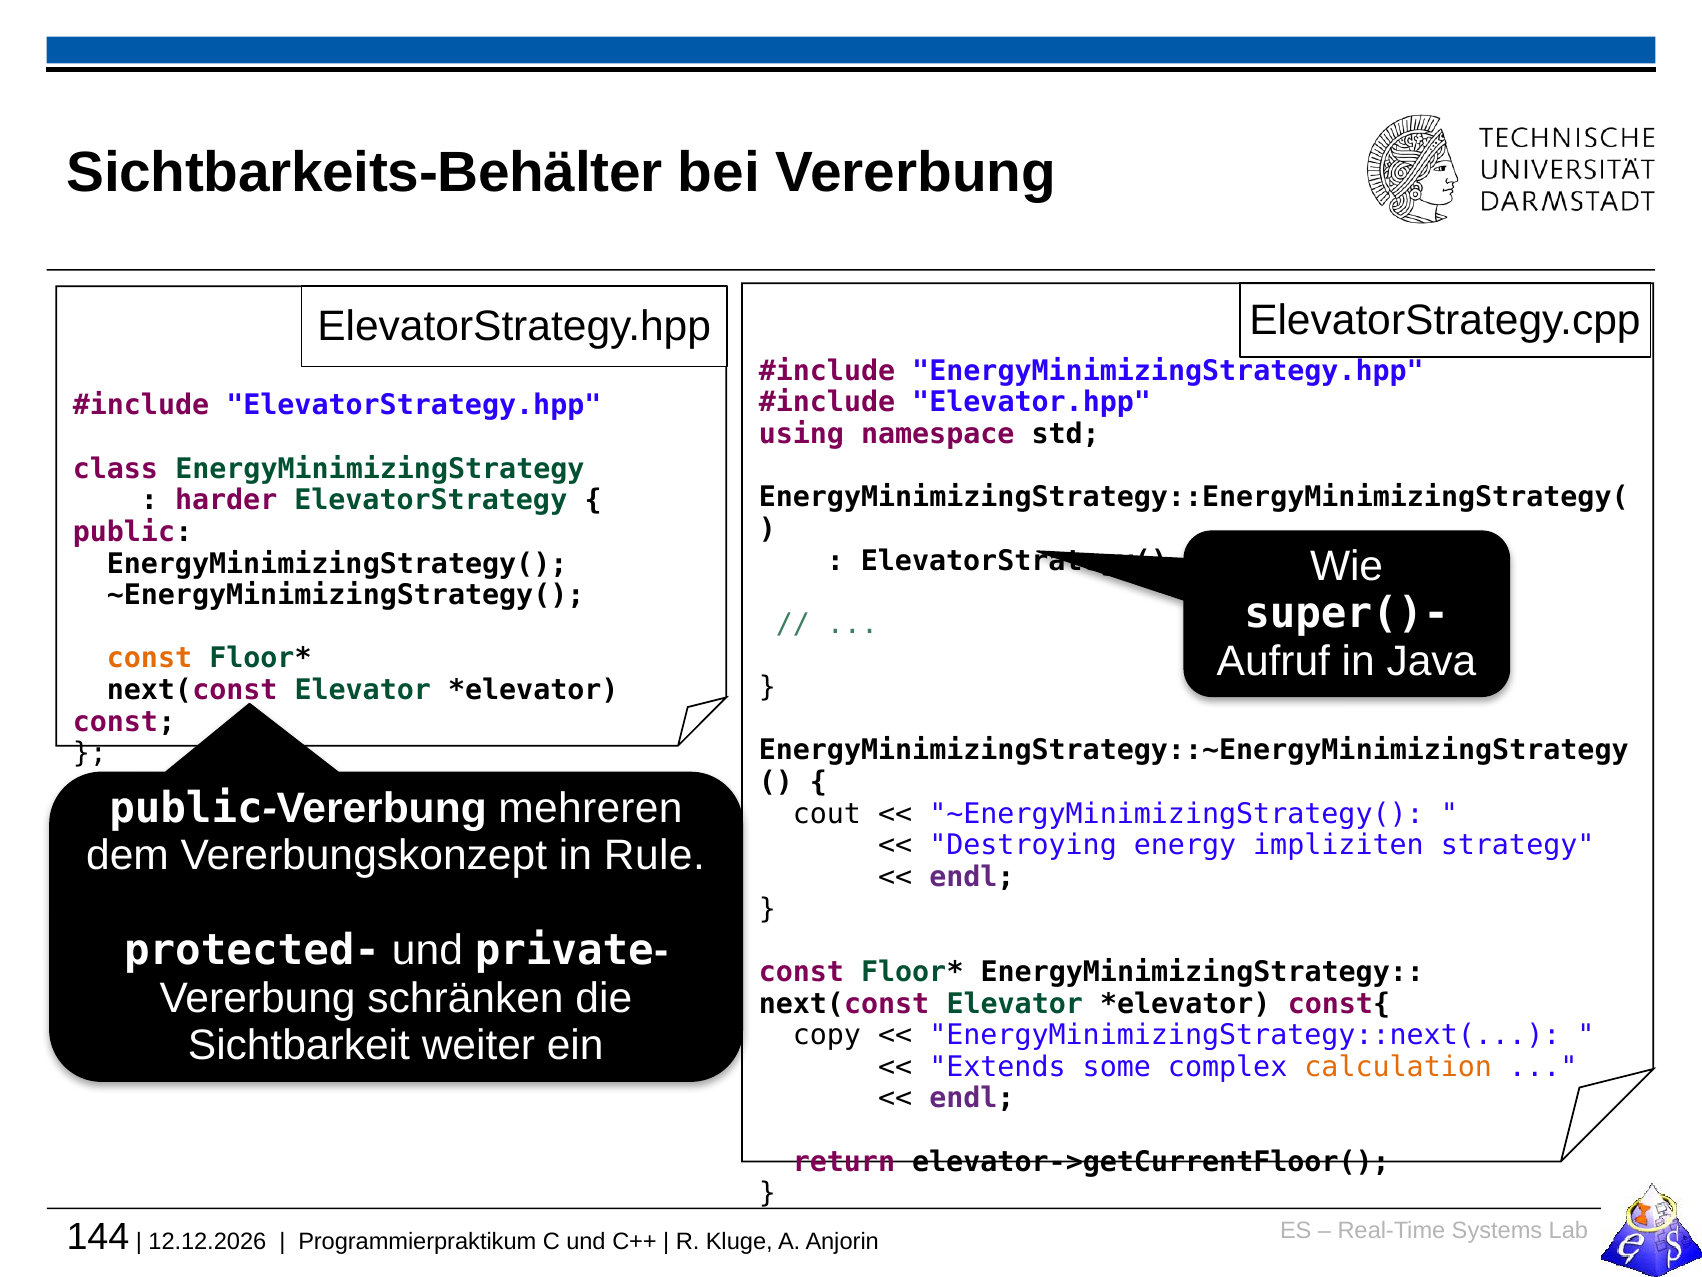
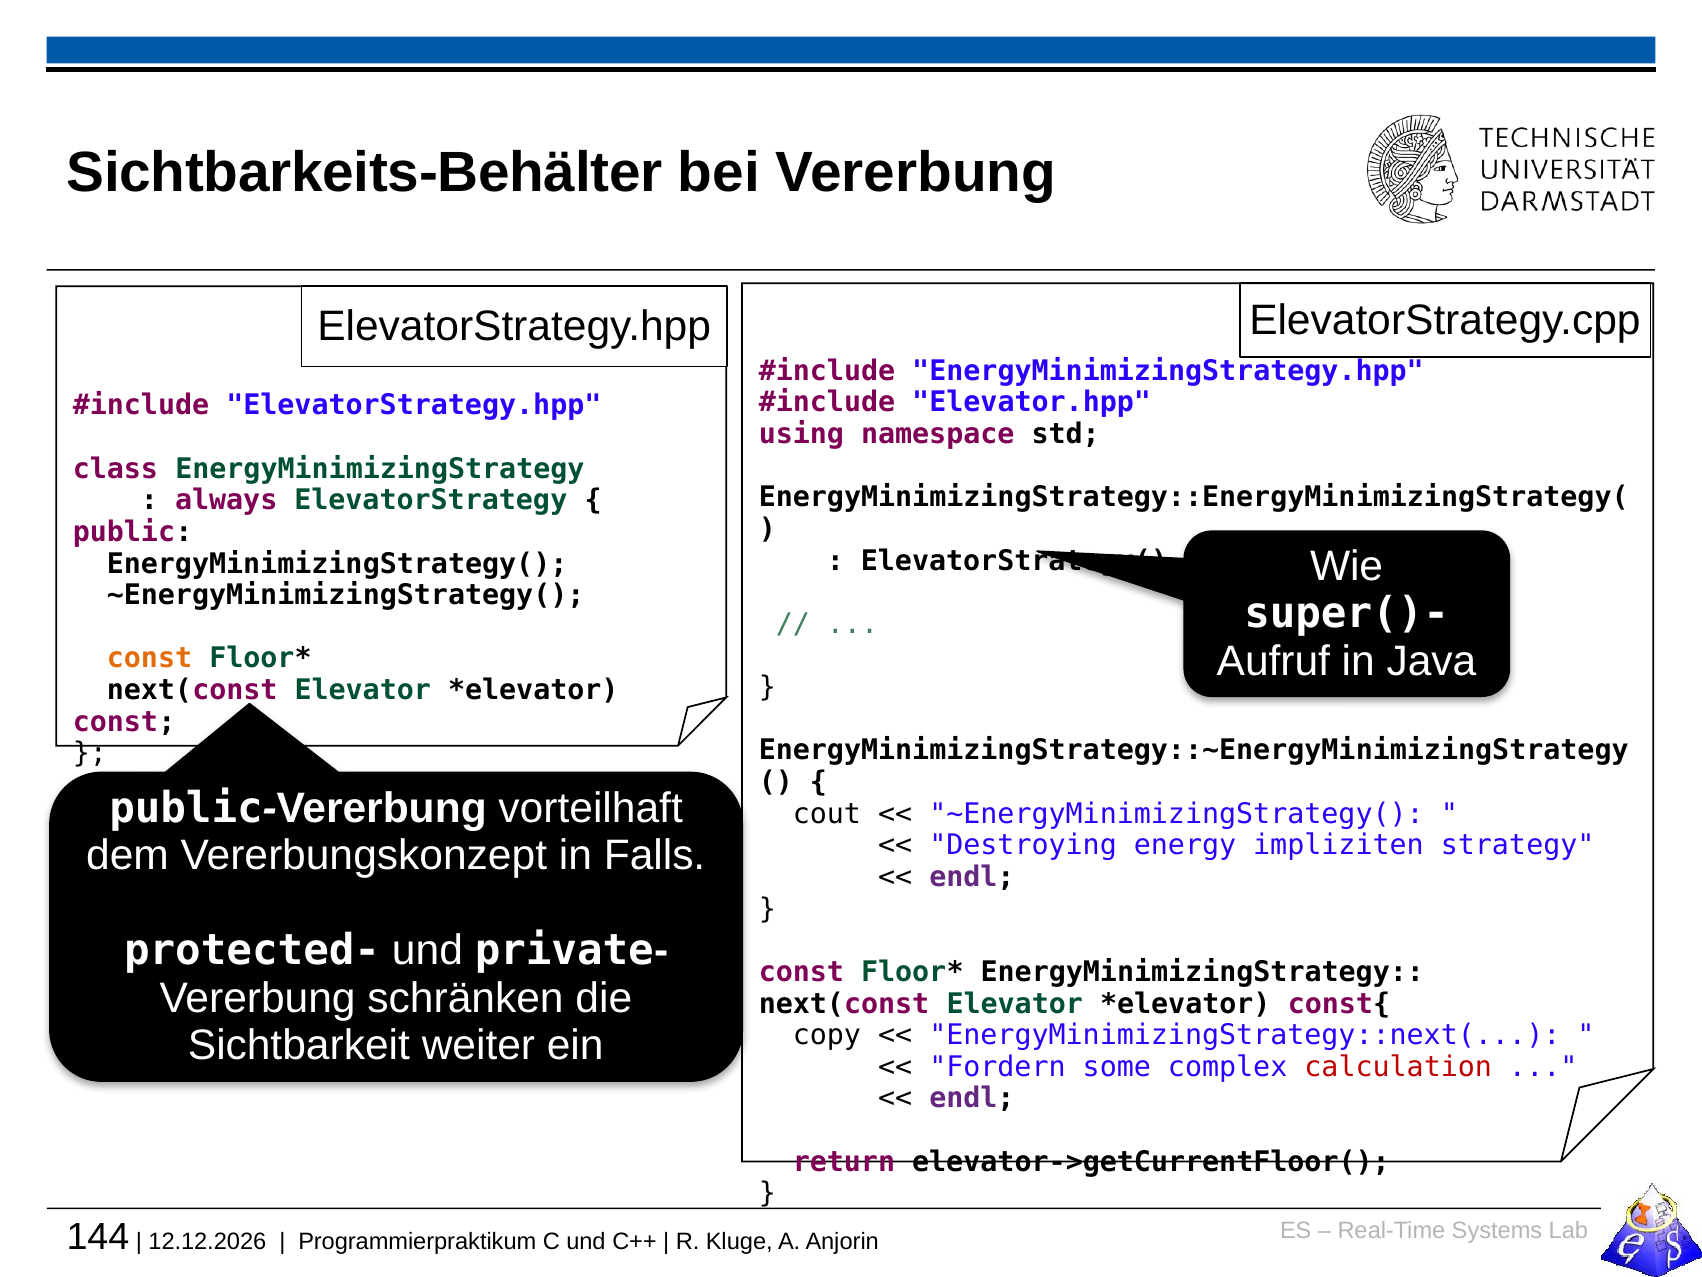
harder: harder -> always (226, 500)
mehreren: mehreren -> vorteilhaft (591, 808)
Rule: Rule -> Falls (655, 855)
Extends: Extends -> Fordern (997, 1067)
calculation colour: orange -> red (1398, 1067)
